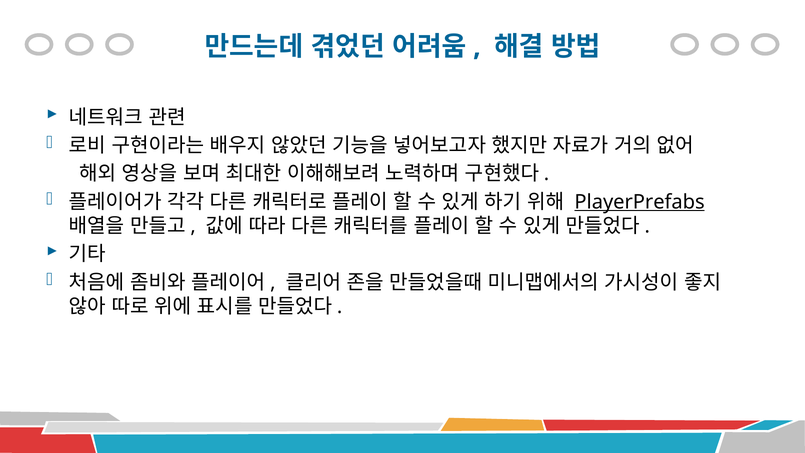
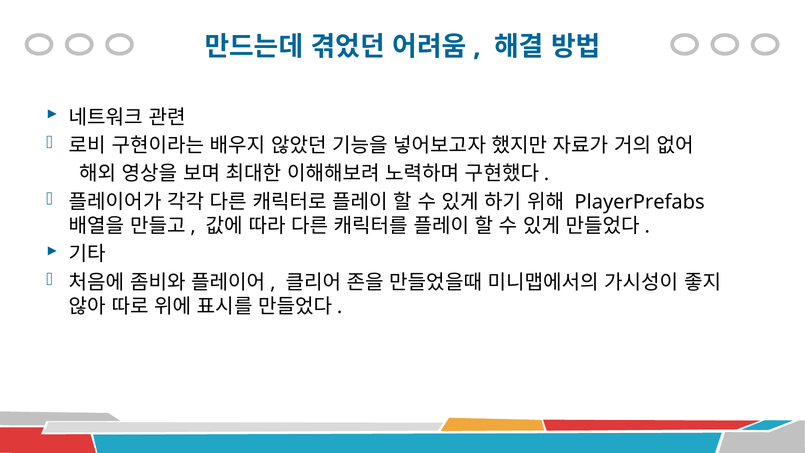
PlayerPrefabs underline: present -> none (640, 202)
